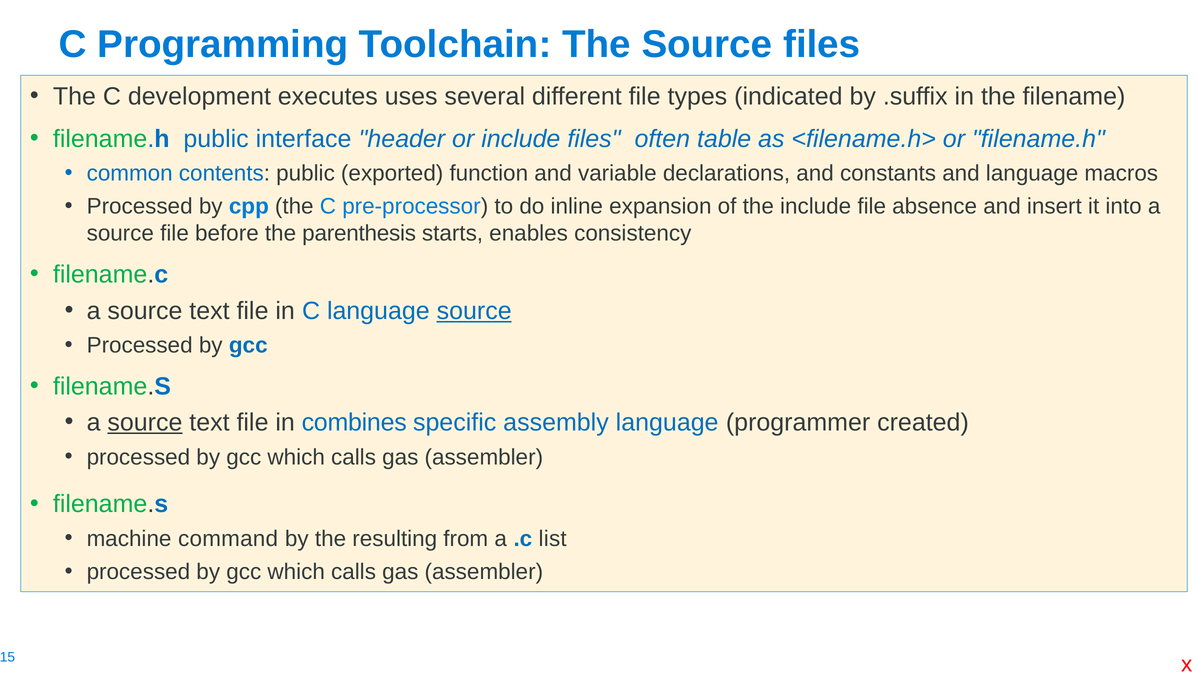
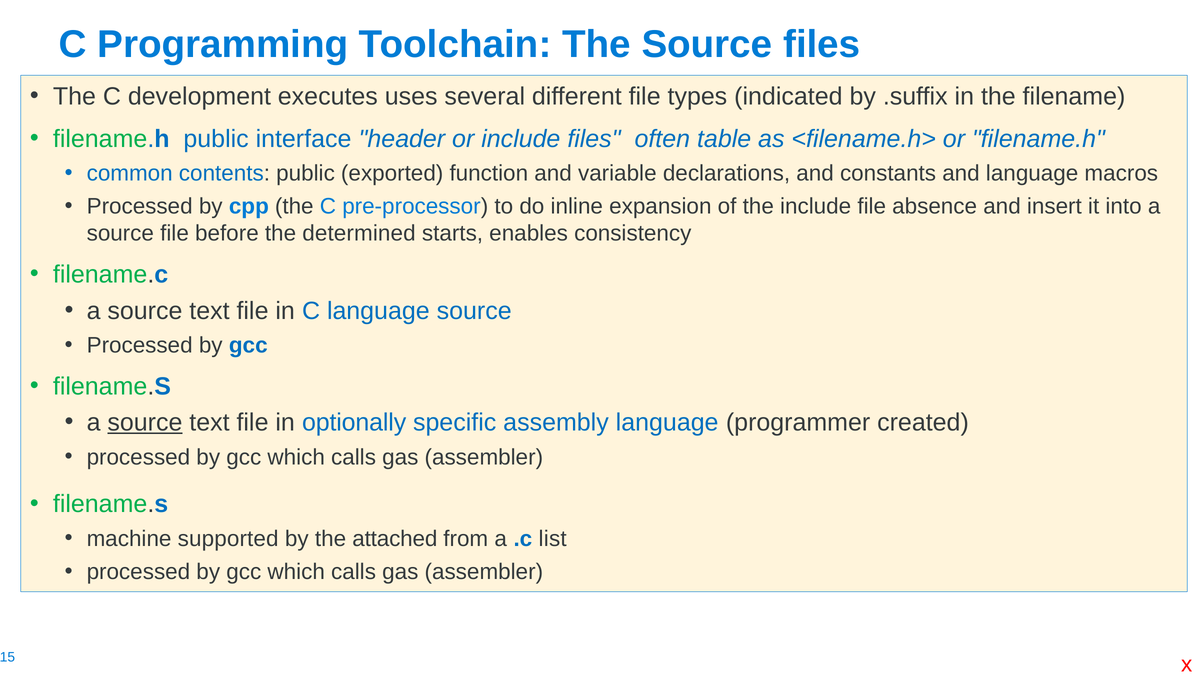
parenthesis: parenthesis -> determined (359, 233)
source underline: present -> none (474, 311)
combines: combines -> optionally (354, 423)
command: command -> supported (228, 539)
resulting: resulting -> attached (395, 539)
